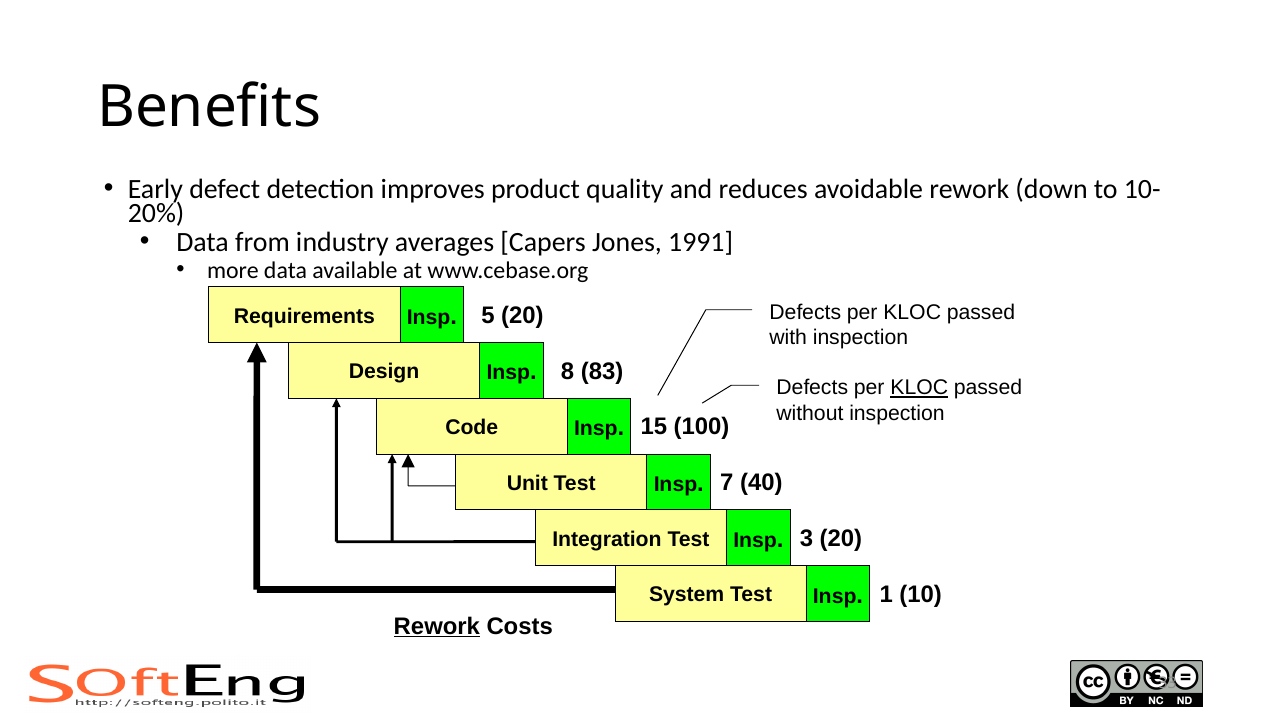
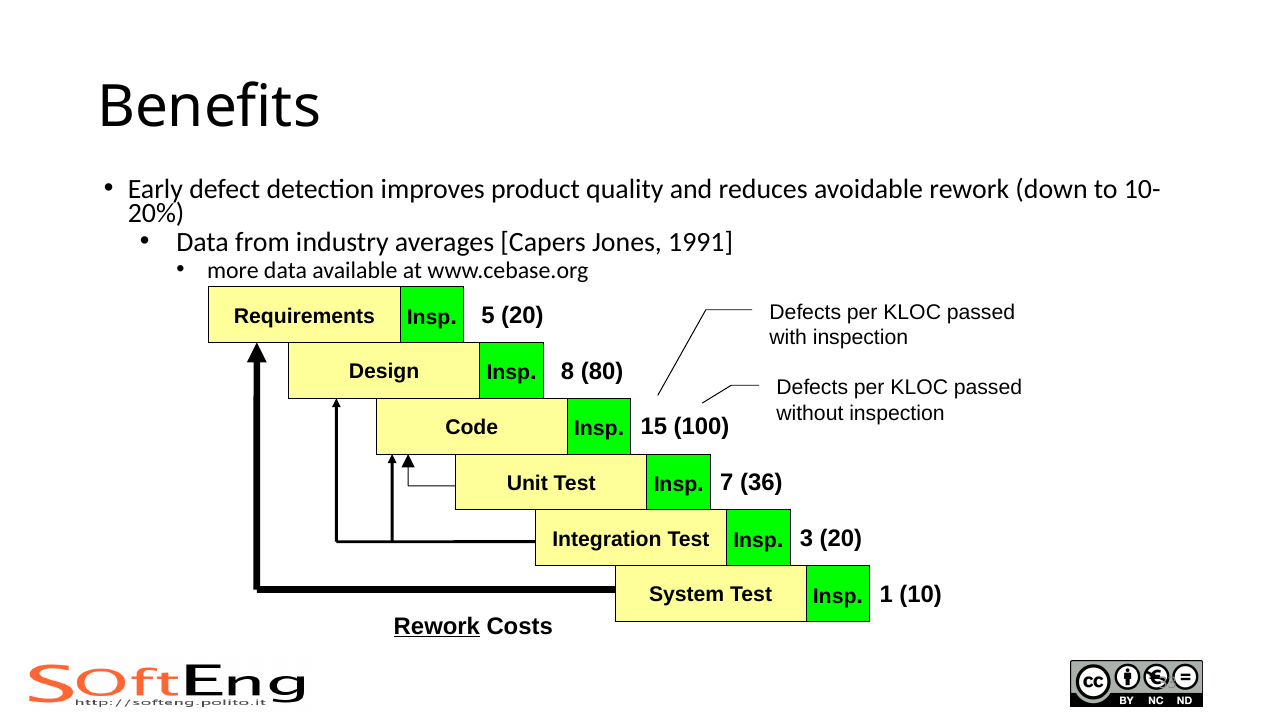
83: 83 -> 80 (602, 371)
KLOC underline: present -> none (919, 388)
40: 40 -> 36 (761, 483)
